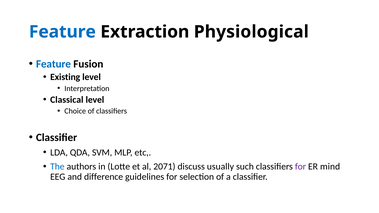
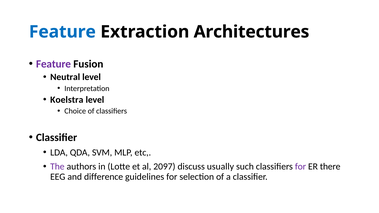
Physiological: Physiological -> Architectures (252, 32)
Feature colour: blue -> purple (53, 64)
Existing: Existing -> Neutral (65, 77)
Classical: Classical -> Koelstra (67, 100)
The colour: blue -> purple (57, 167)
2071: 2071 -> 2097 (164, 167)
mind: mind -> there (330, 167)
